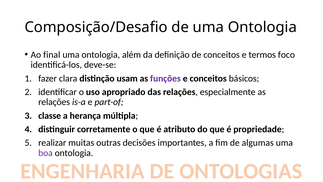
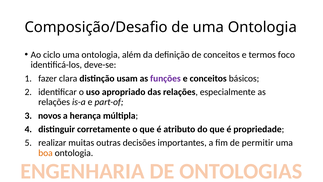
final: final -> ciclo (52, 55)
classe: classe -> novos (50, 115)
algumas: algumas -> permitir (258, 143)
boa colour: purple -> orange (45, 153)
